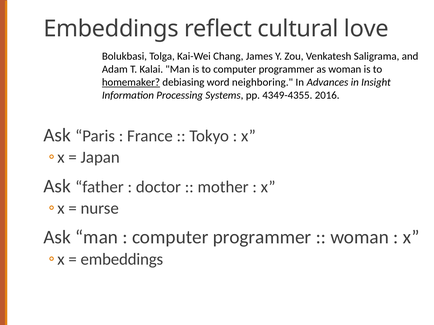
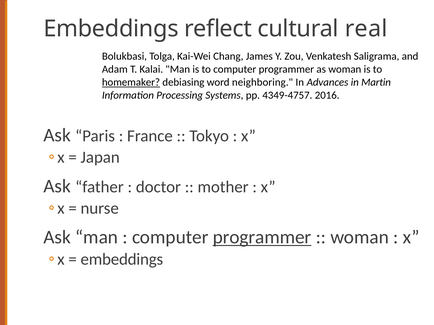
love: love -> real (366, 29)
Insight: Insight -> Martin (376, 82)
4349-4355: 4349-4355 -> 4349-4757 (287, 95)
programmer underline: none -> present (262, 238)
